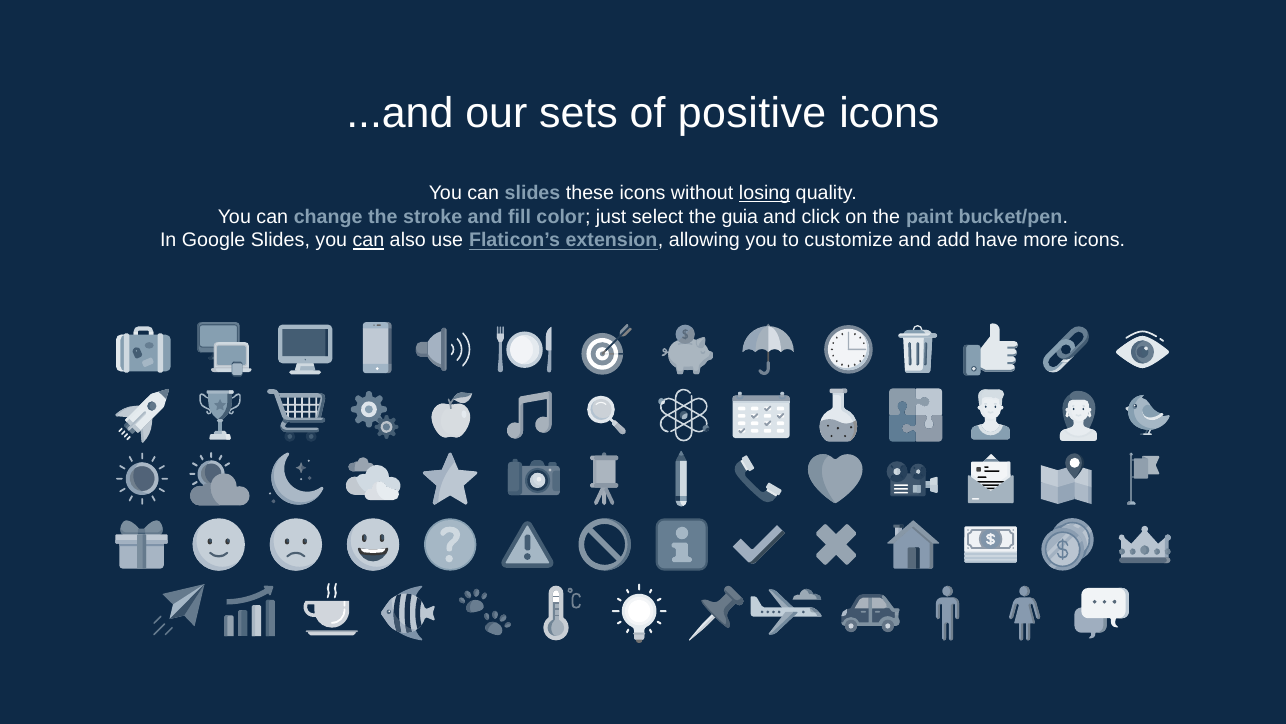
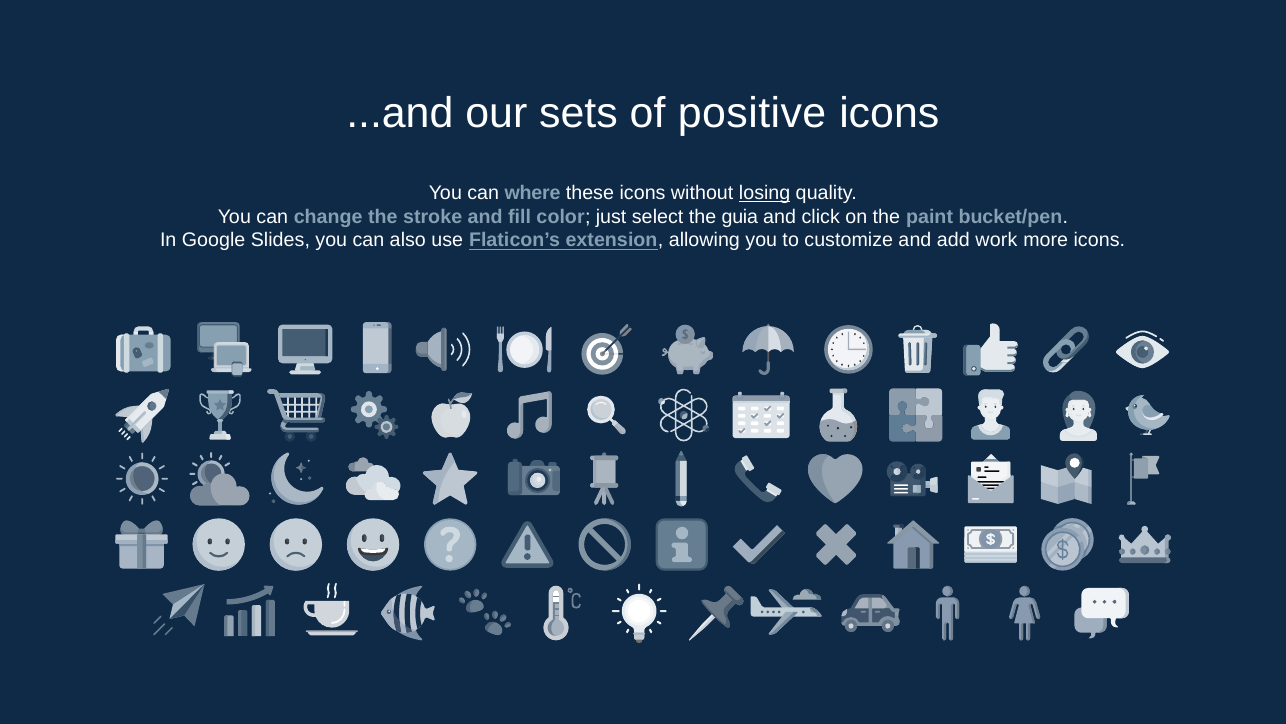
can slides: slides -> where (533, 193)
can underline: present -> none (368, 240)
have: have -> work (996, 240)
